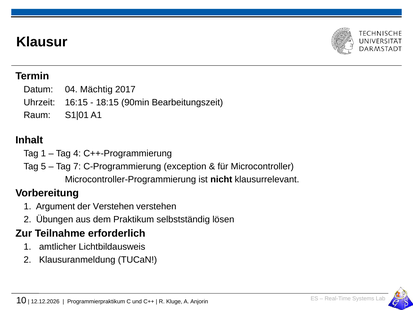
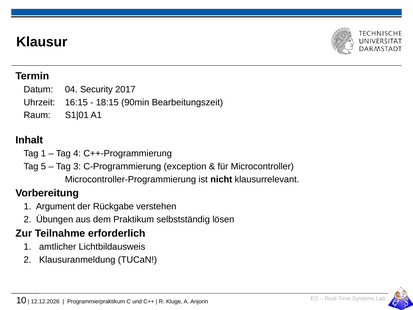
Mächtig: Mächtig -> Security (96, 89)
7: 7 -> 3 (77, 166)
der Verstehen: Verstehen -> Rückgabe (113, 206)
